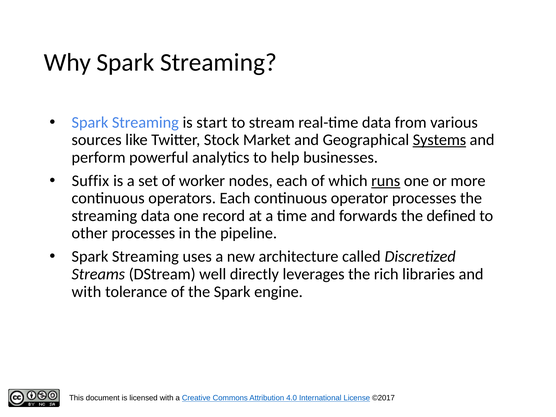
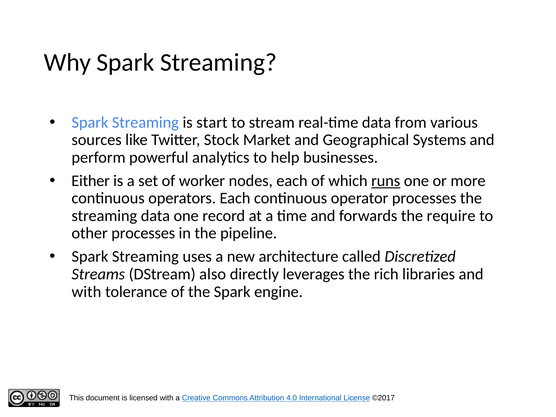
Systems underline: present -> none (439, 140)
Suffix: Suffix -> Either (91, 181)
defined: defined -> require (451, 216)
well: well -> also (213, 274)
